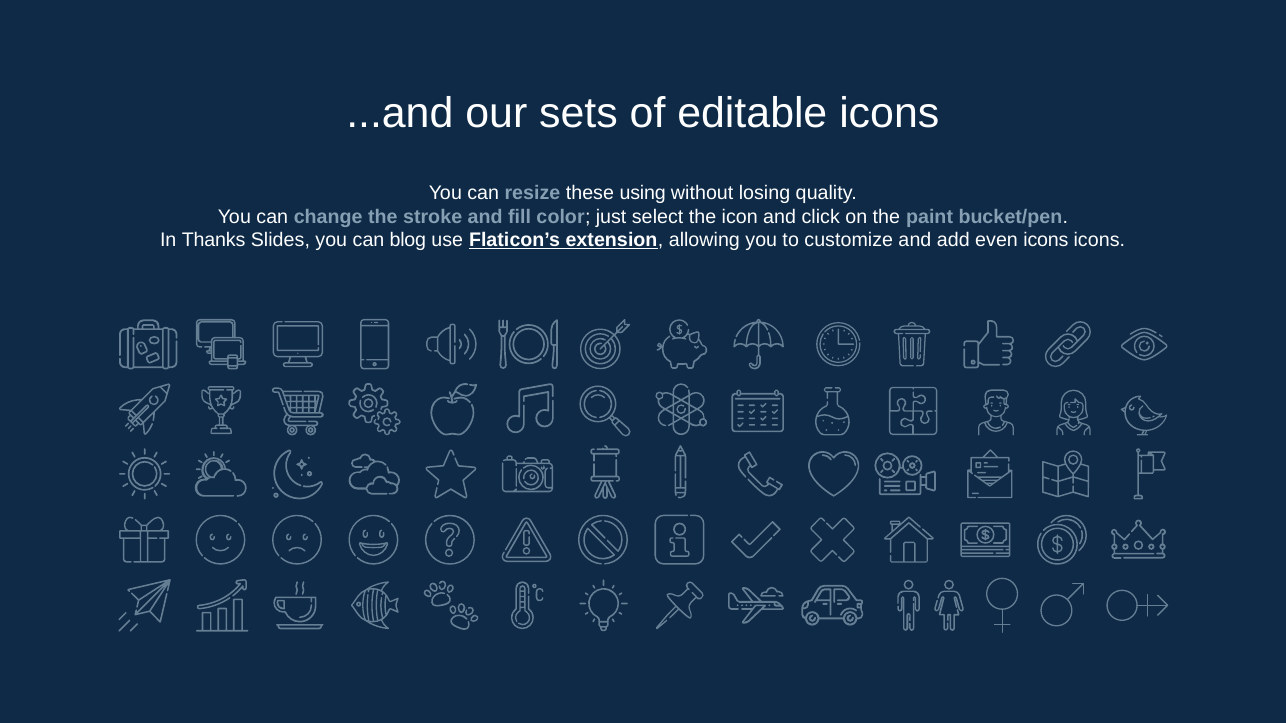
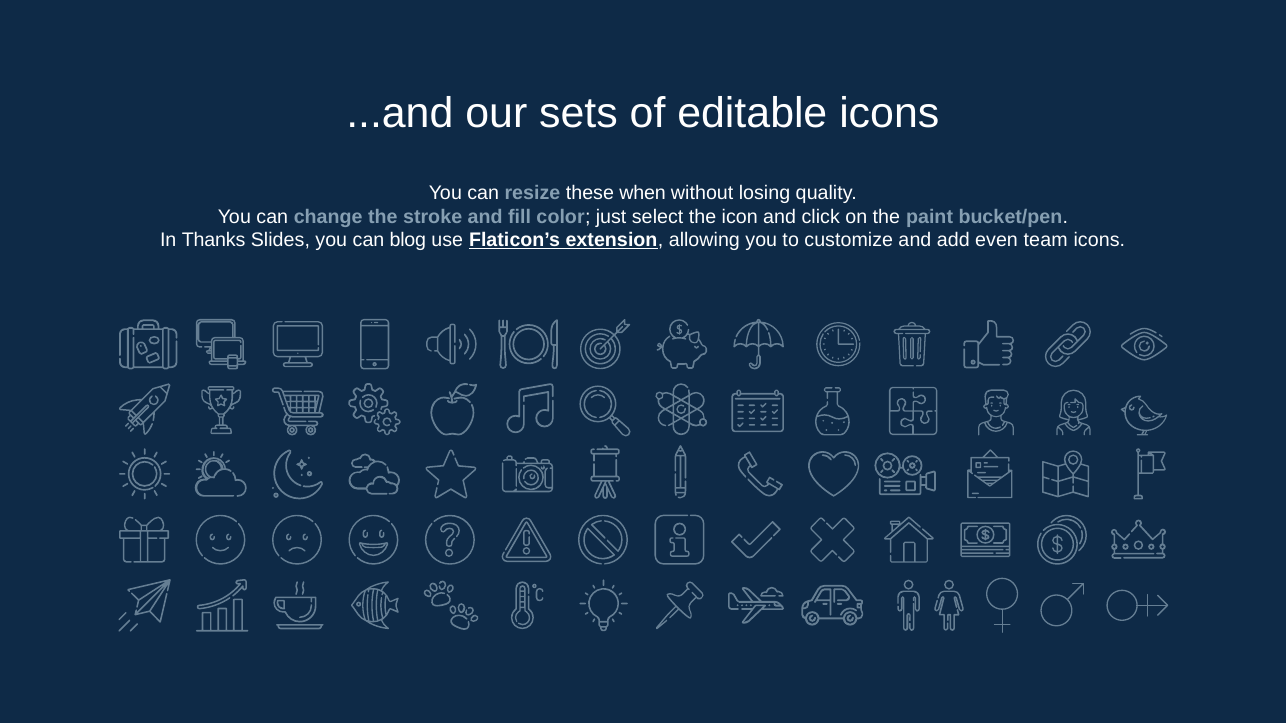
using: using -> when (643, 193)
even icons: icons -> team (1046, 240)
